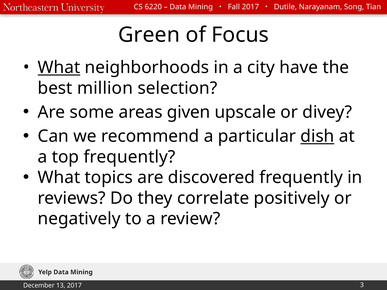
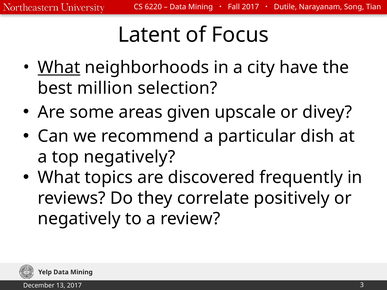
Green: Green -> Latent (149, 35)
dish underline: present -> none (317, 136)
top frequently: frequently -> negatively (129, 157)
